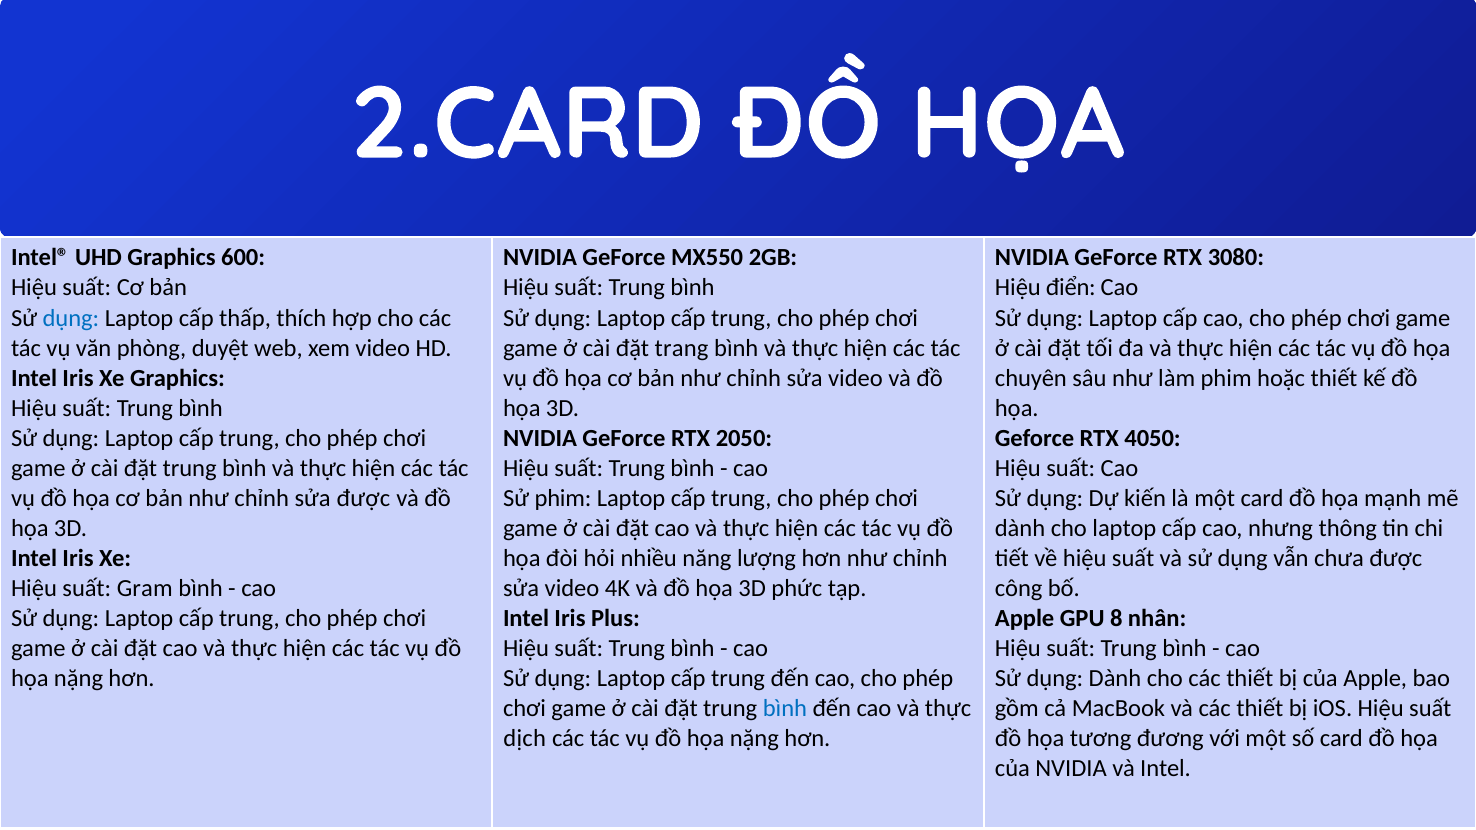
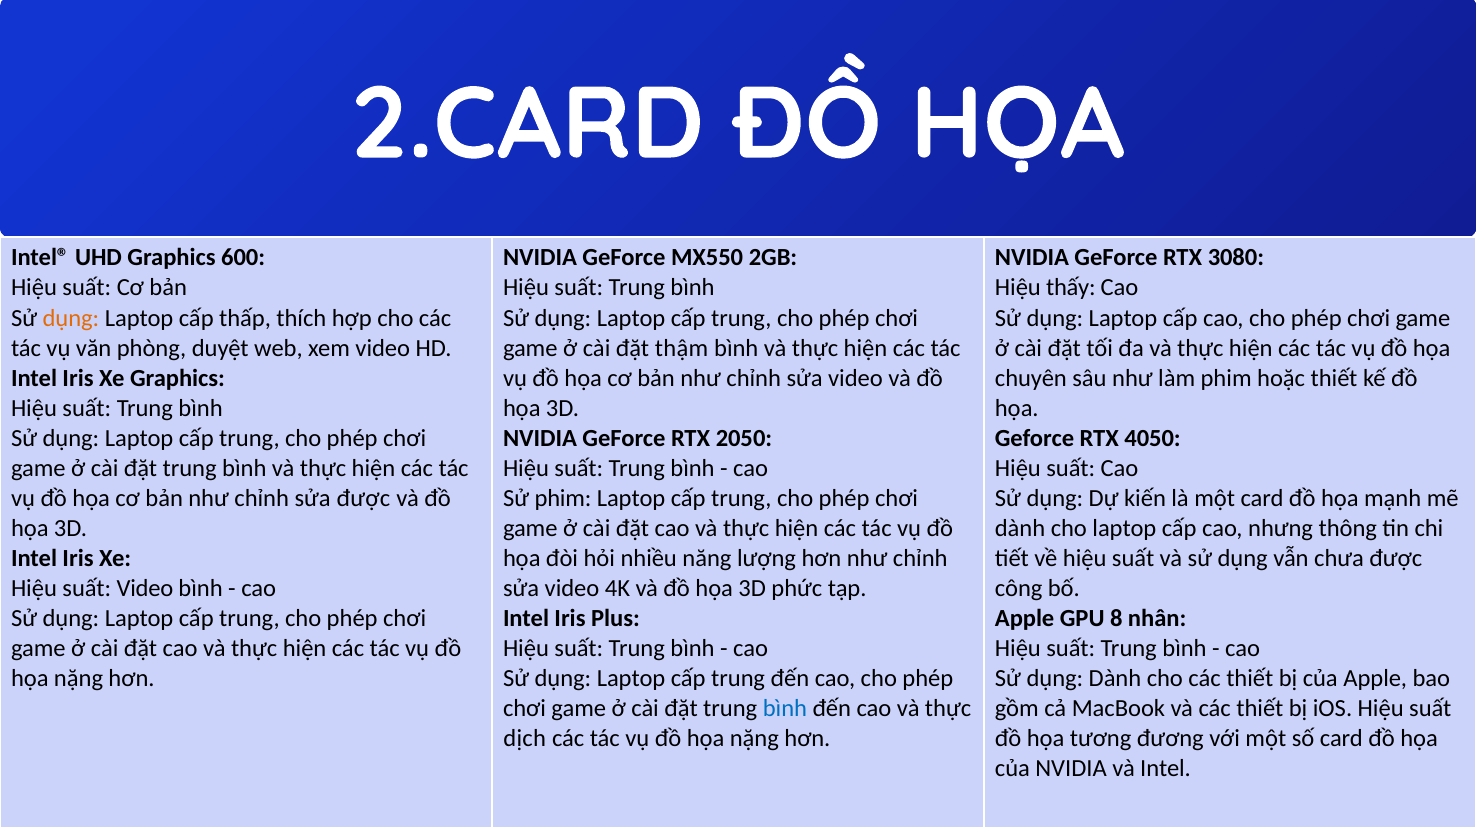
điển: điển -> thấy (1071, 288)
dụng colour: blue -> orange (71, 318)
trang: trang -> thậm (682, 348)
suất Gram: Gram -> Video (145, 589)
